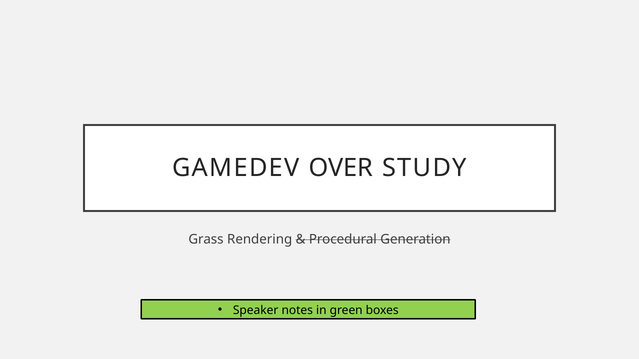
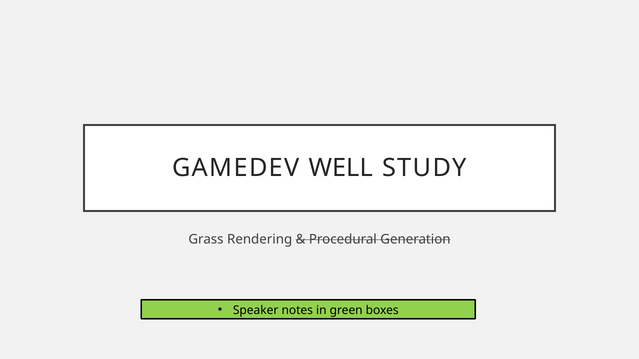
OVER: OVER -> WELL (341, 168)
